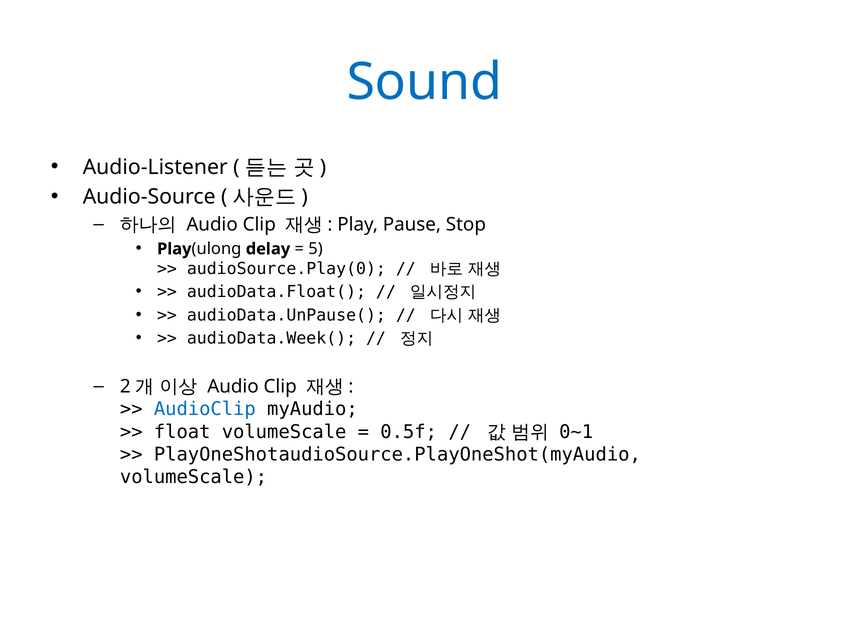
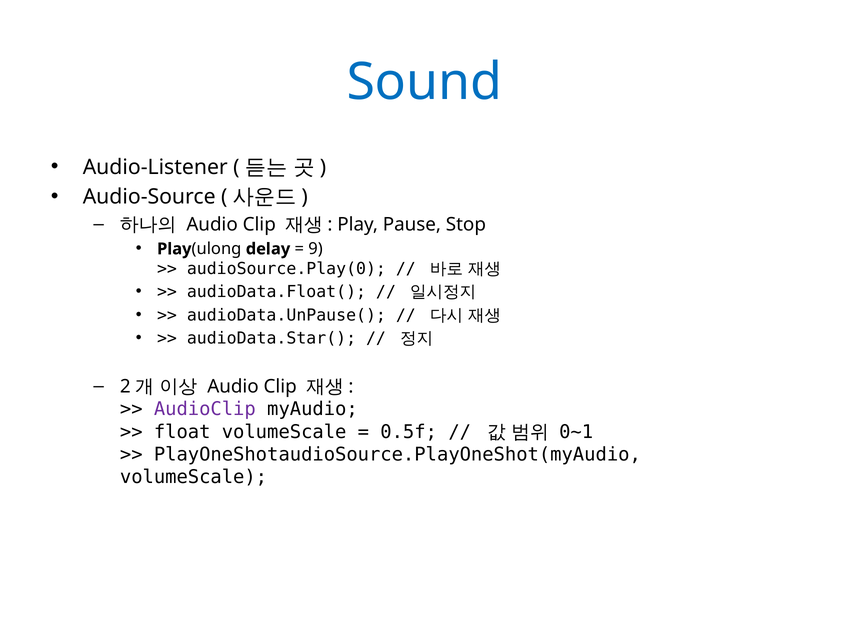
5: 5 -> 9 (316, 249)
audioData.Week(: audioData.Week( -> audioData.Star( (271, 338)
AudioClip colour: blue -> purple (205, 409)
